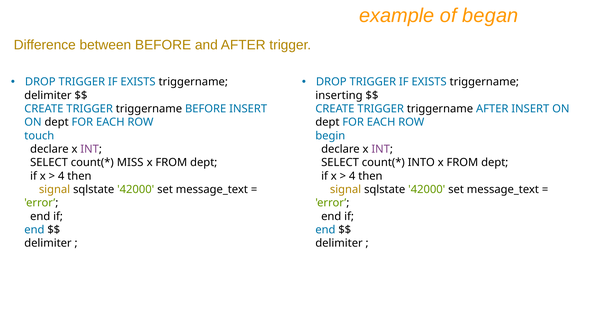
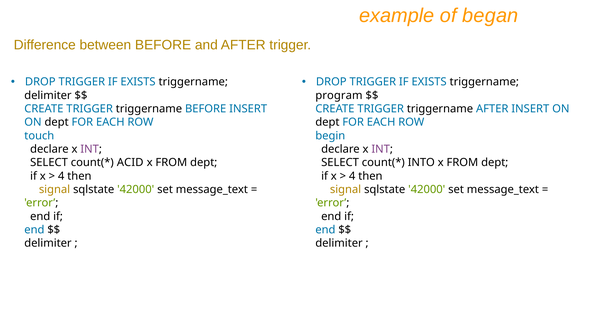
inserting: inserting -> program (339, 95)
MISS: MISS -> ACID (130, 163)
